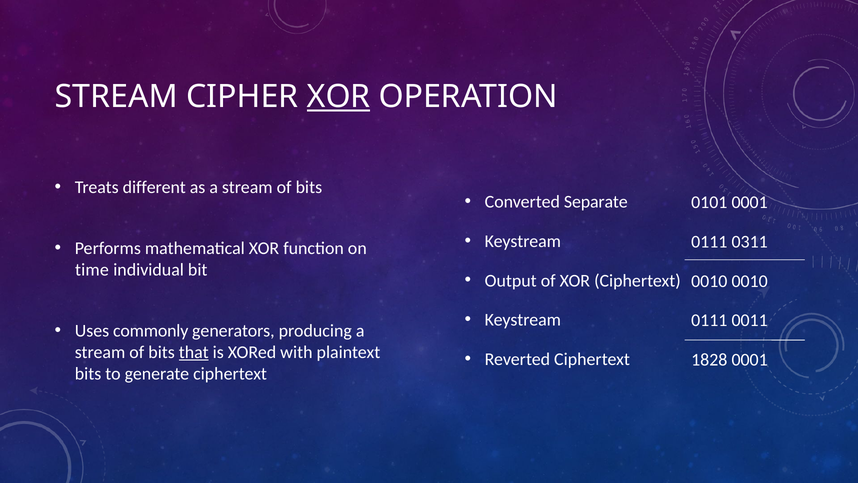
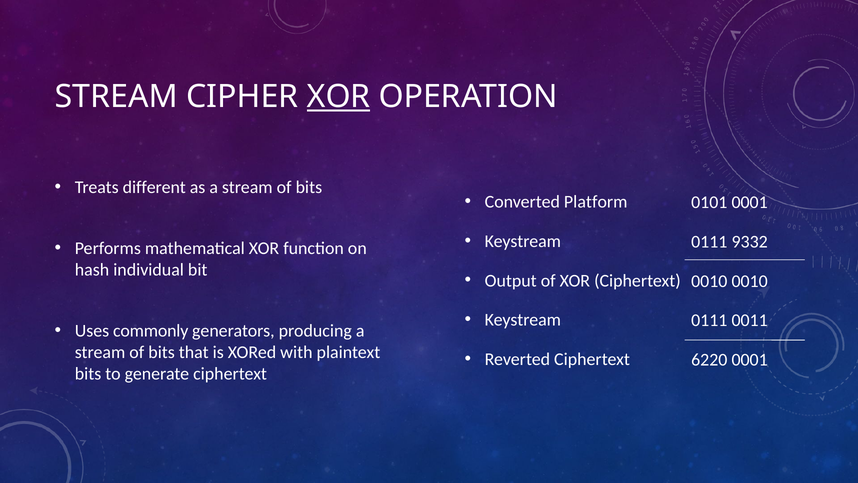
Separate: Separate -> Platform (596, 202)
0311: 0311 -> 9332 (750, 242)
time: time -> hash (92, 270)
that underline: present -> none (194, 352)
1828: 1828 -> 6220 (709, 360)
